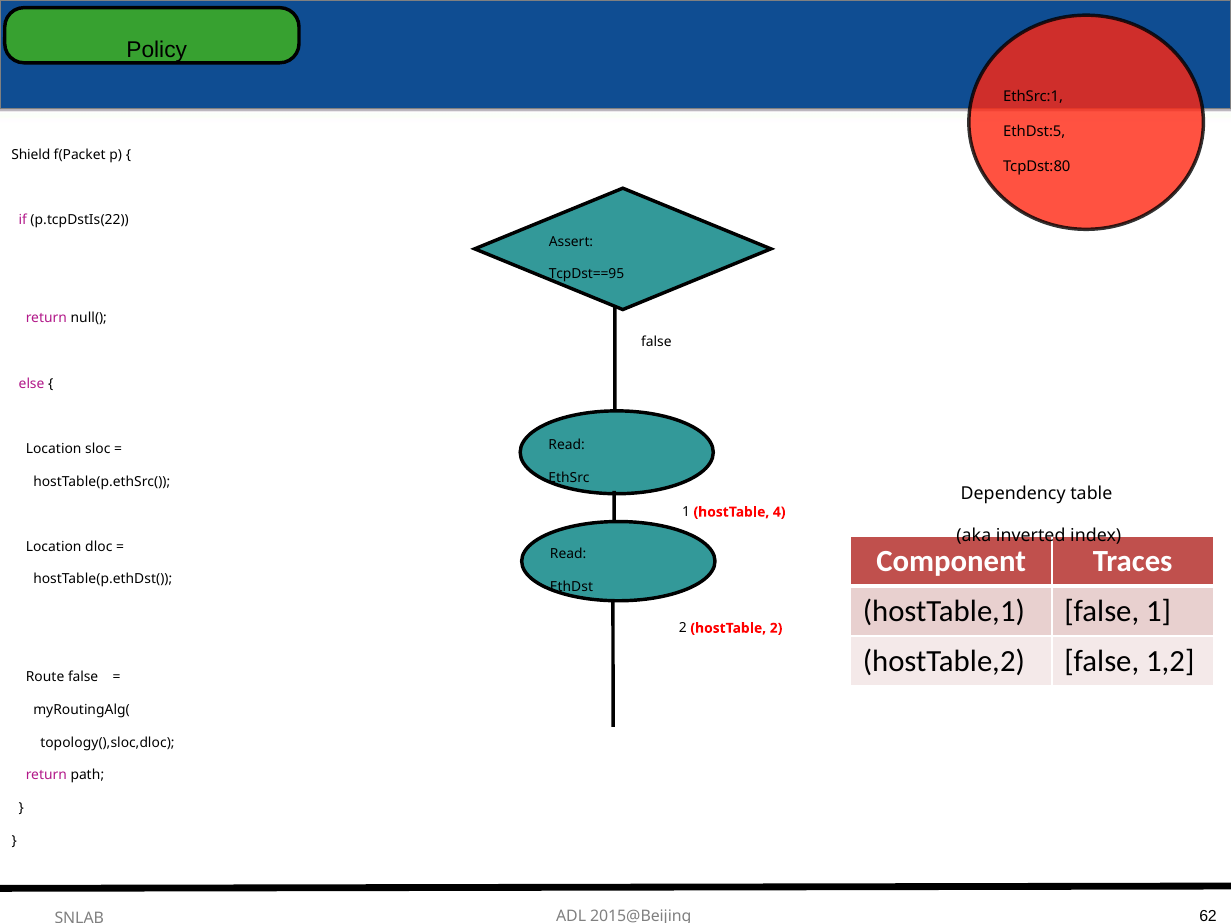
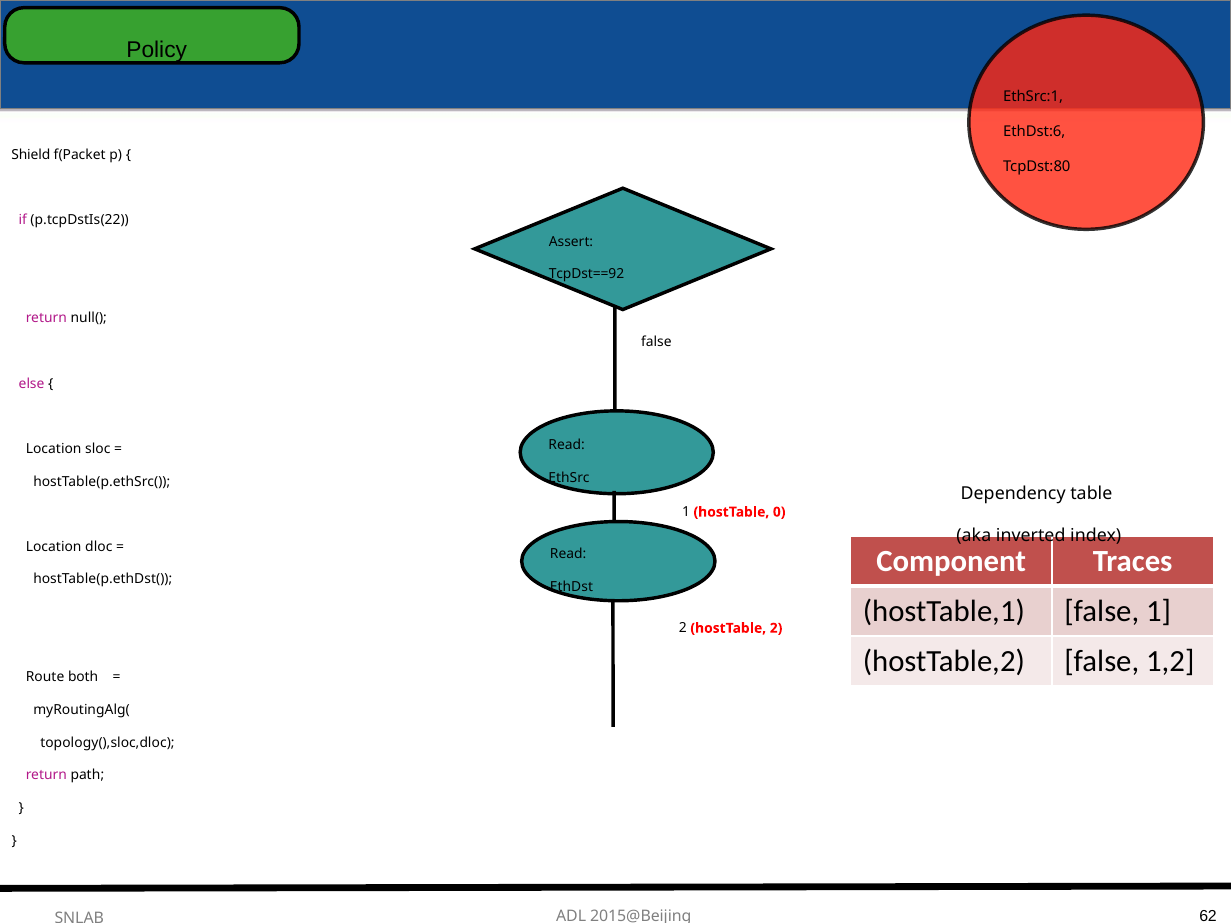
EthDst:5: EthDst:5 -> EthDst:6 (1034, 132)
TcpDst==95: TcpDst==95 -> TcpDst==92 (586, 274)
4: 4 -> 0 (779, 512)
Route false: false -> both (83, 678)
